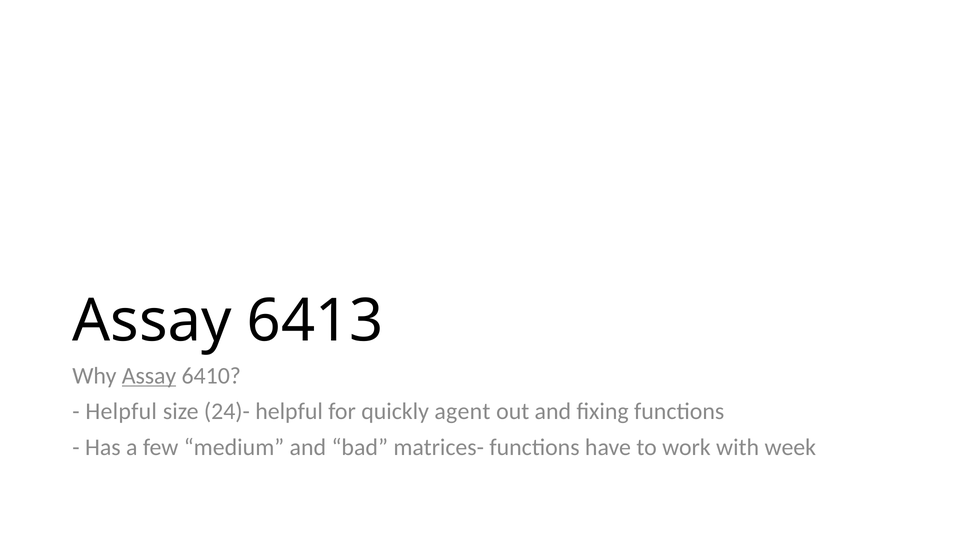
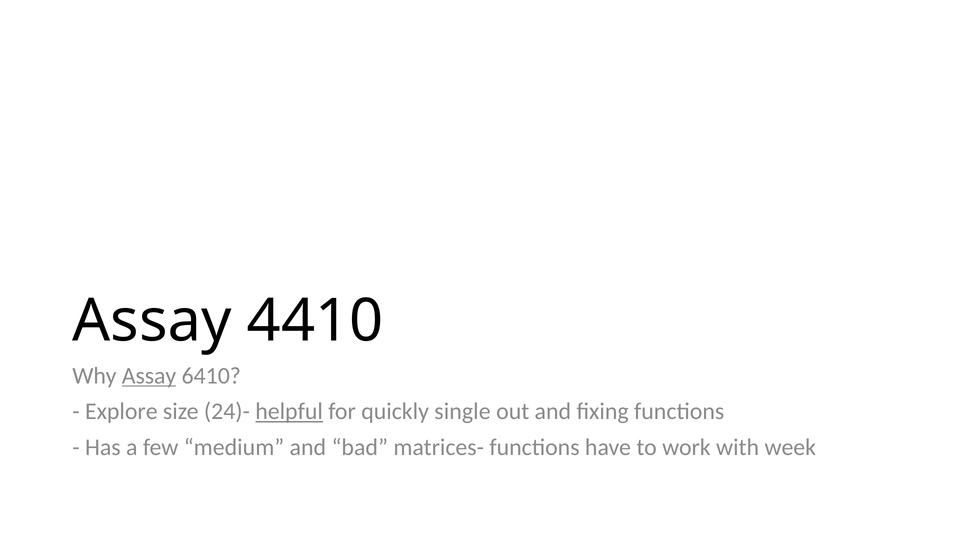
6413: 6413 -> 4410 (315, 321)
Helpful: Helpful -> Explore (121, 412)
helpful underline: none -> present (289, 412)
agent: agent -> single (463, 412)
